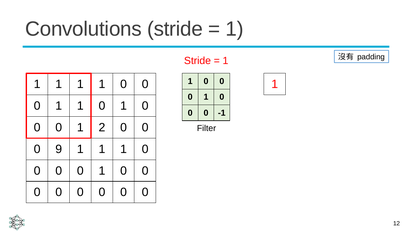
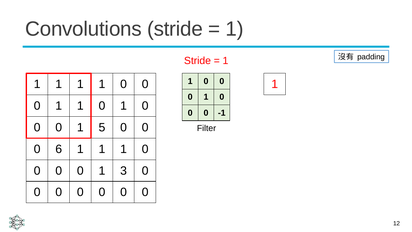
2: 2 -> 5 (102, 127)
9: 9 -> 6 (59, 149)
0: 0 -> 3 (124, 171)
